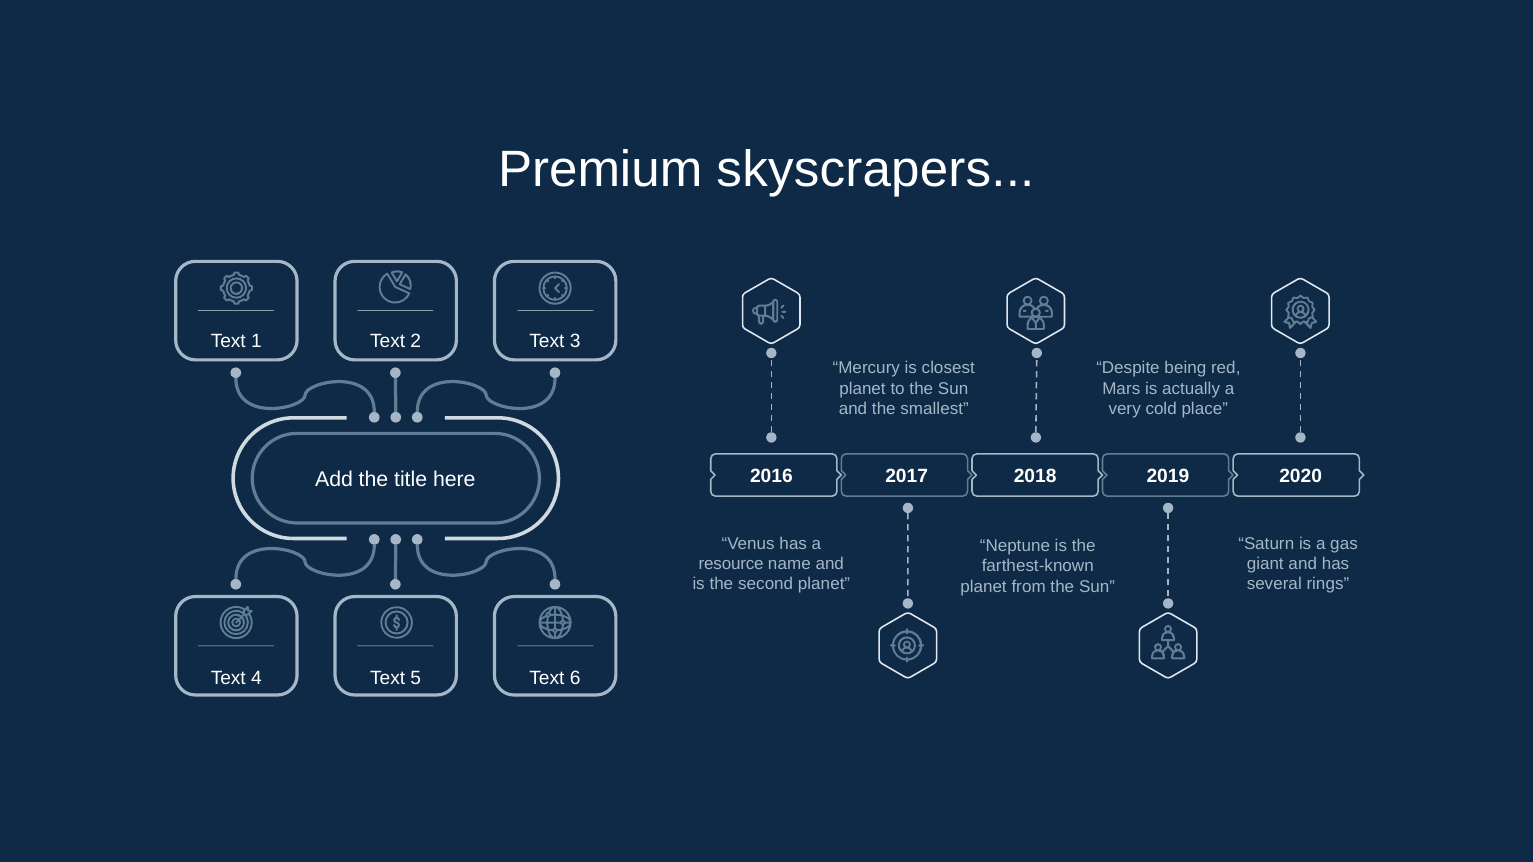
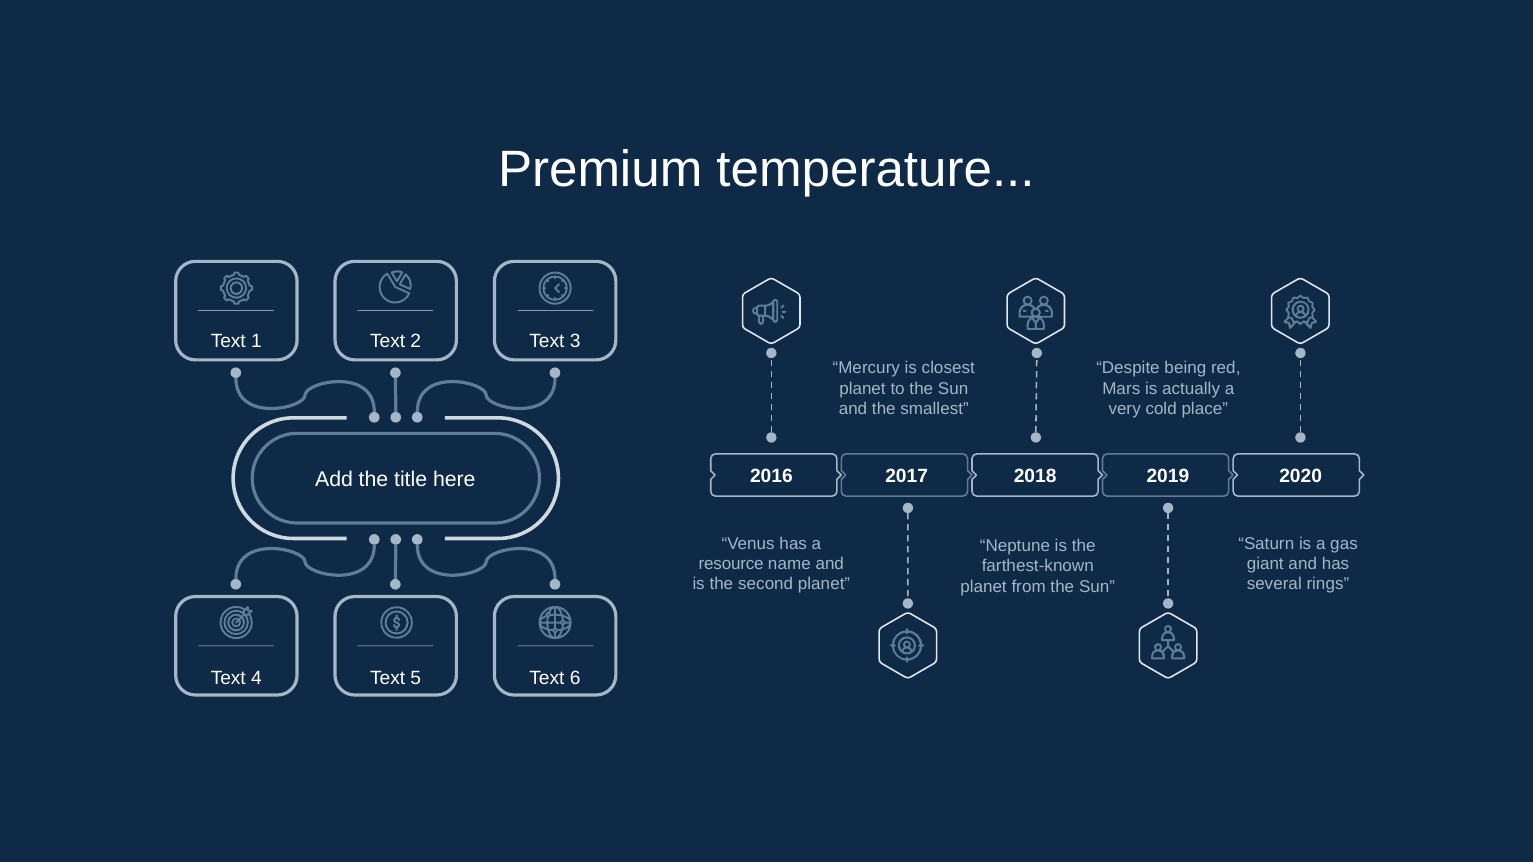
skyscrapers: skyscrapers -> temperature (876, 170)
